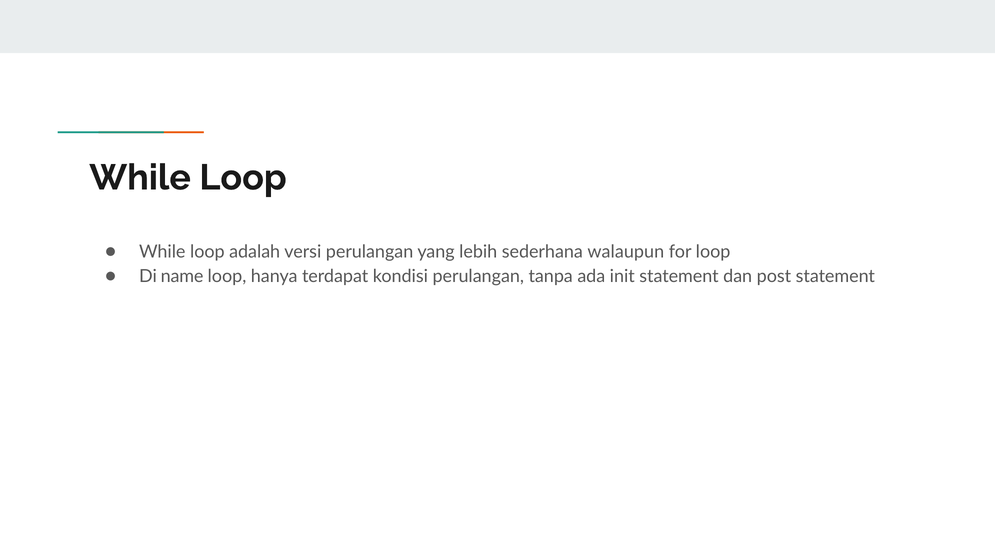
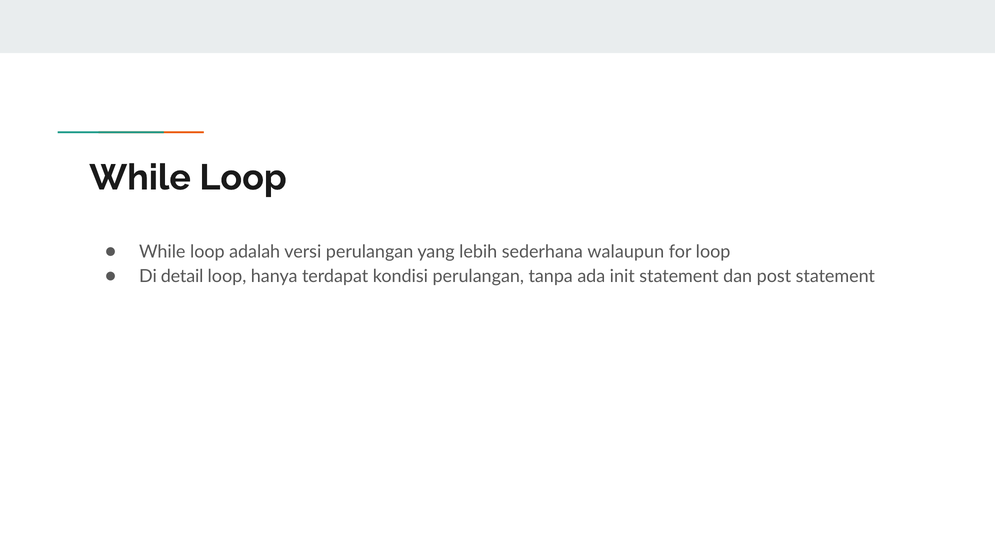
name: name -> detail (182, 276)
